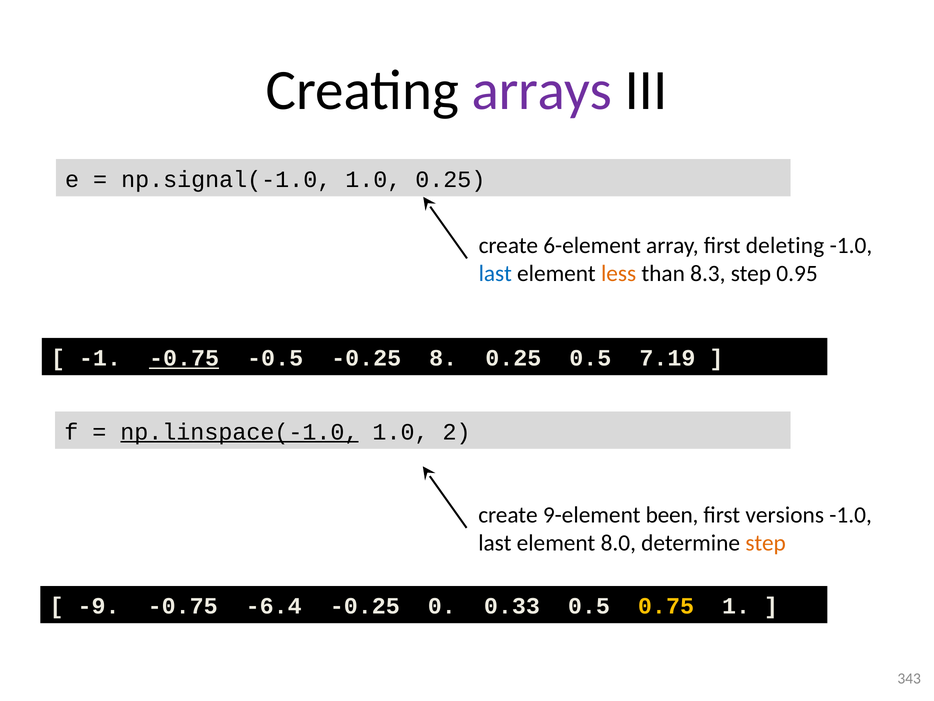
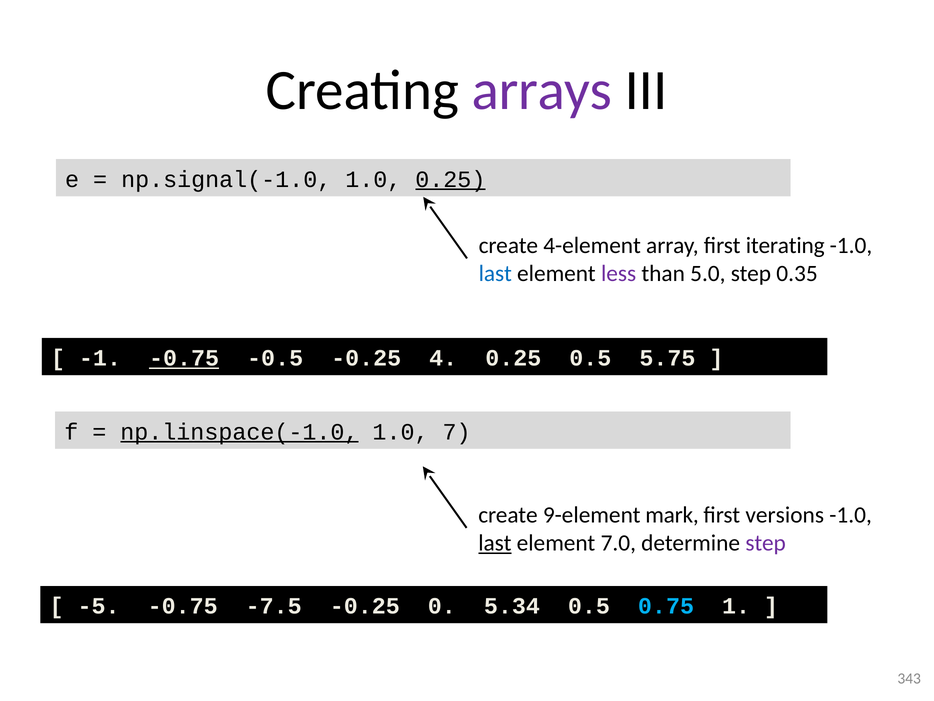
0.25 underline: none -> present (450, 179)
6-element: 6-element -> 4-element (592, 245)
deleting: deleting -> iterating (785, 245)
less colour: orange -> purple (619, 273)
8.3: 8.3 -> 5.0 (708, 273)
0.95: 0.95 -> 0.35 (797, 273)
8: 8 -> 4 (443, 358)
7.19: 7.19 -> 5.75 (667, 358)
2: 2 -> 7 (457, 432)
been: been -> mark (672, 515)
last underline: none -> present (495, 543)
8.0: 8.0 -> 7.0 (618, 543)
step colour: orange -> purple (766, 543)
-9: -9 -> -5 (99, 606)
-6.4: -6.4 -> -7.5 (274, 606)
0.33: 0.33 -> 5.34 (512, 606)
0.75 colour: yellow -> light blue (666, 606)
